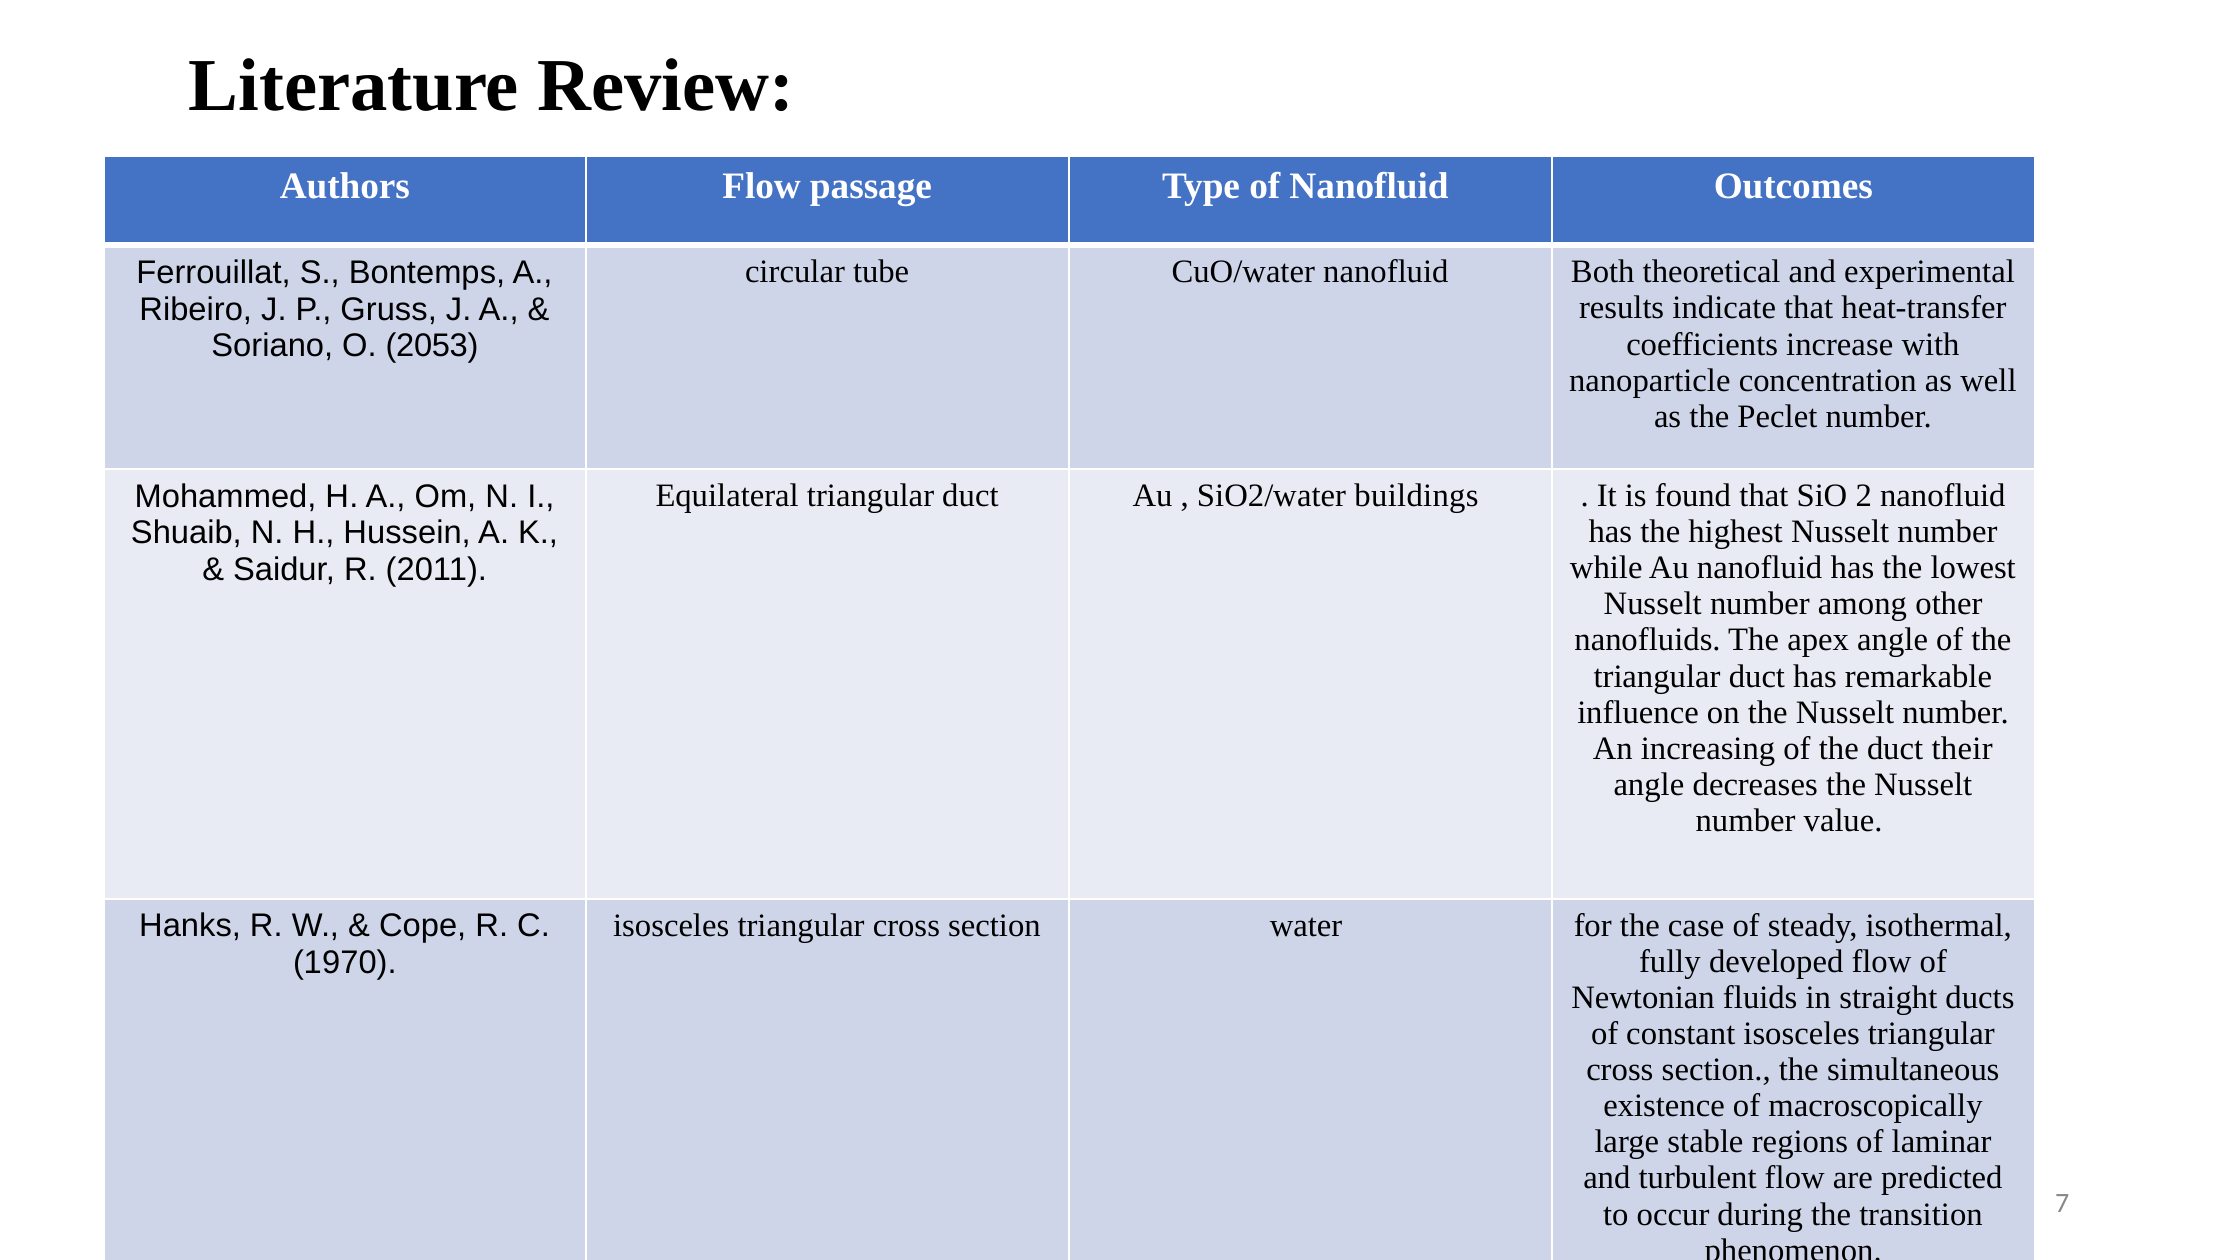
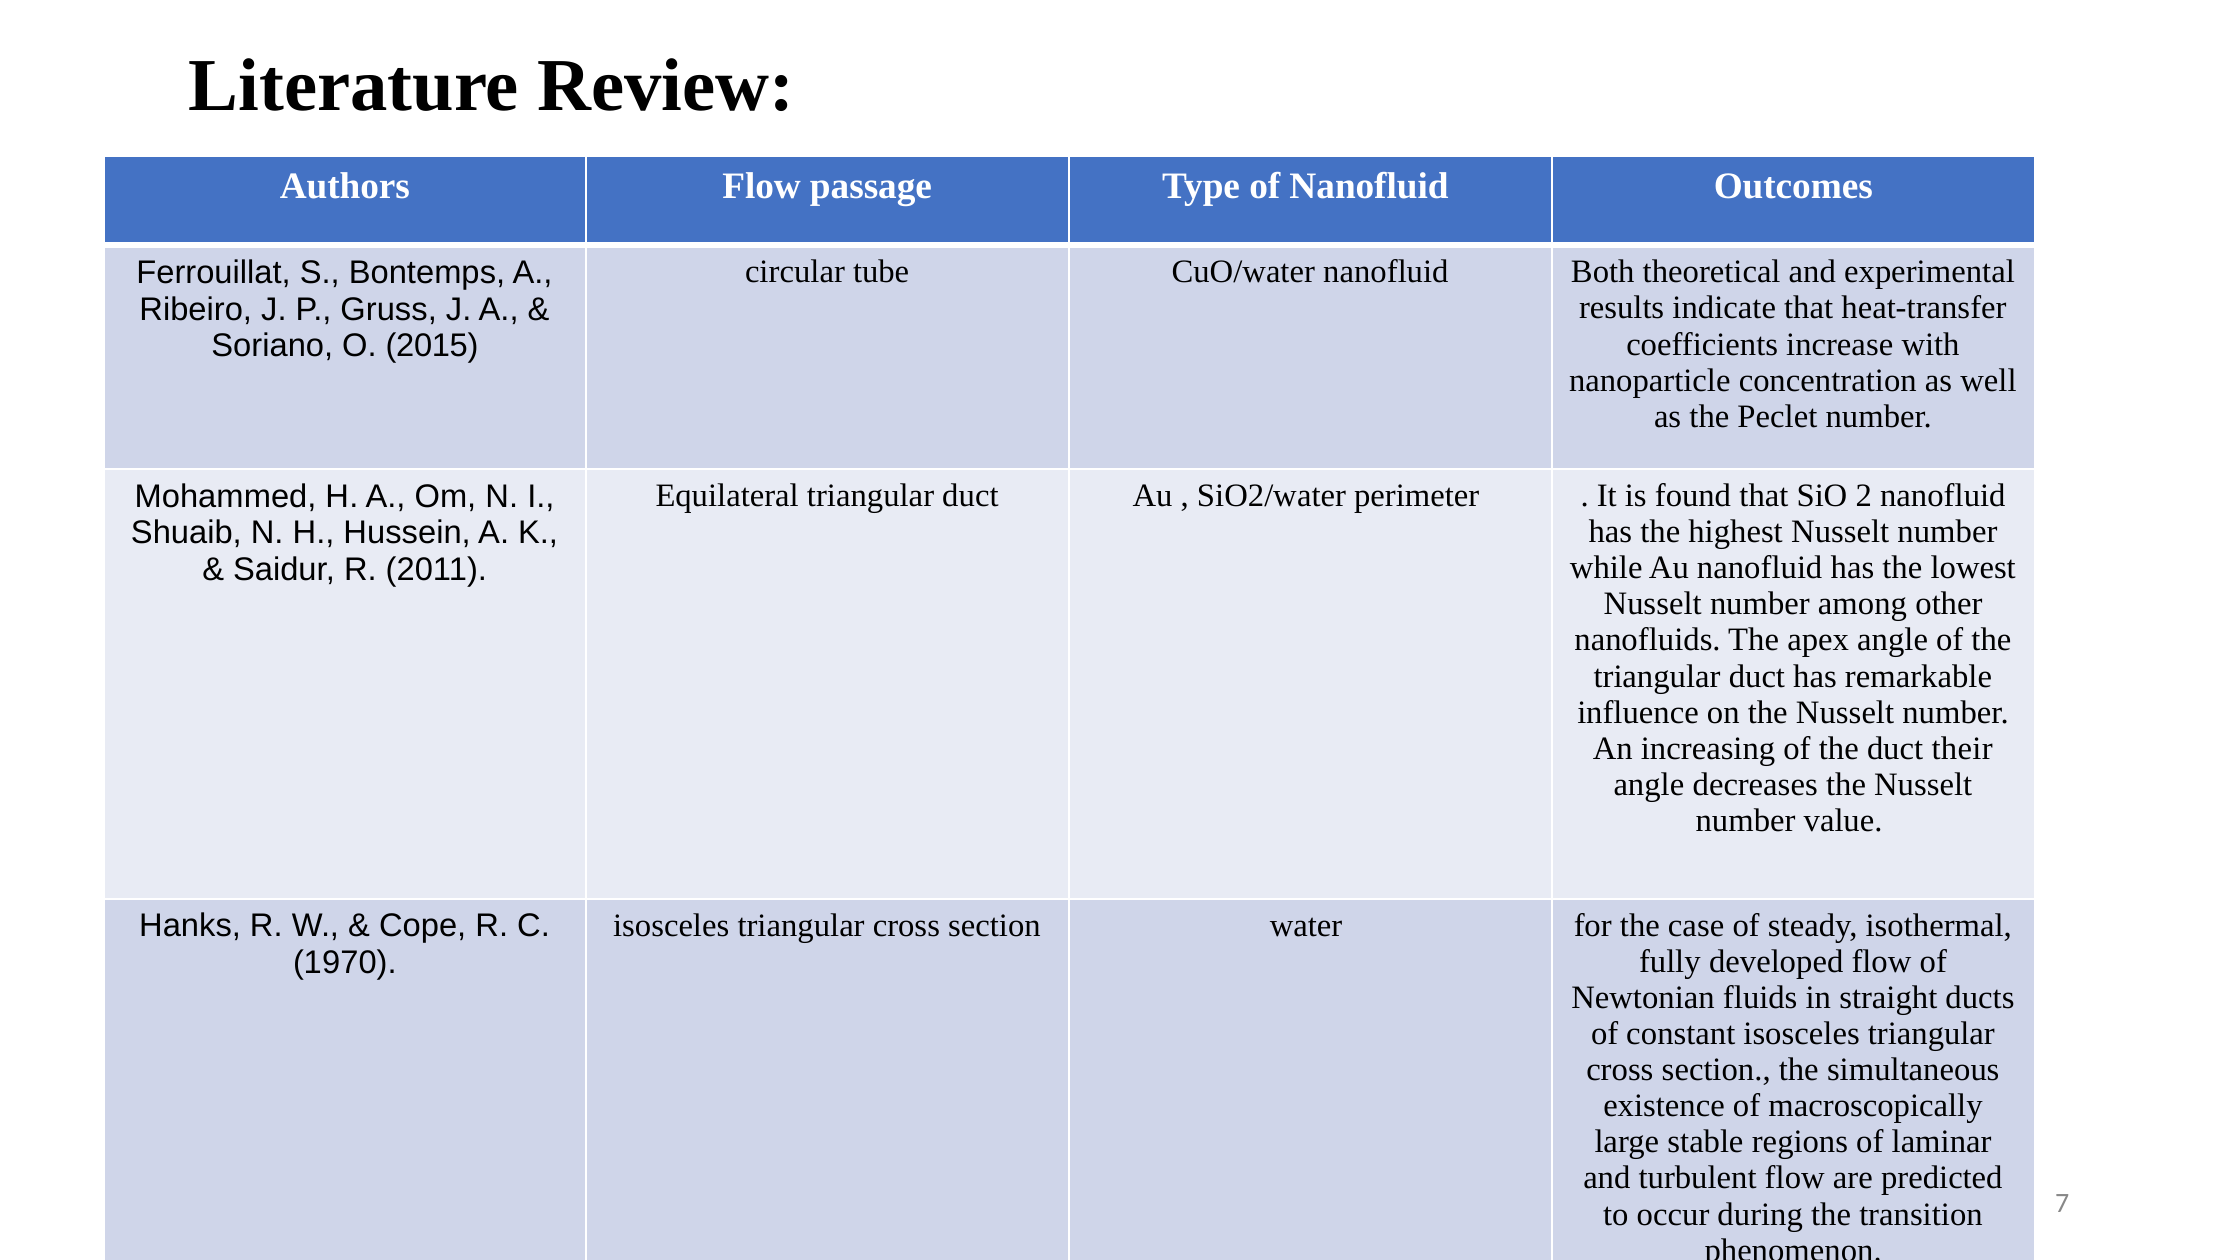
2053: 2053 -> 2015 (432, 346)
buildings: buildings -> perimeter (1417, 496)
